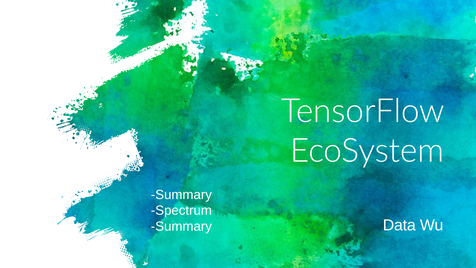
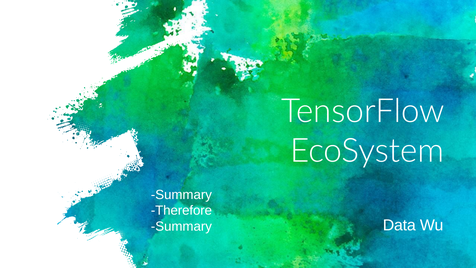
Spectrum: Spectrum -> Therefore (181, 210)
